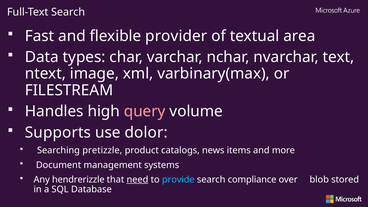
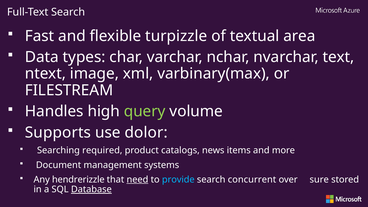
provider: provider -> turpizzle (176, 36)
query colour: pink -> light green (145, 111)
pretizzle: pretizzle -> required (102, 150)
compliance: compliance -> concurrent (252, 180)
blob: blob -> sure (319, 180)
Database underline: none -> present (91, 189)
